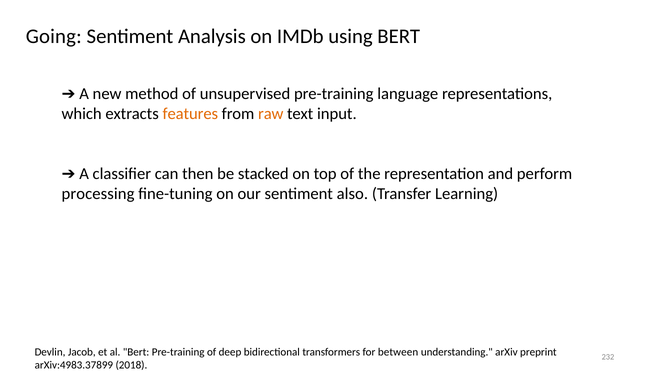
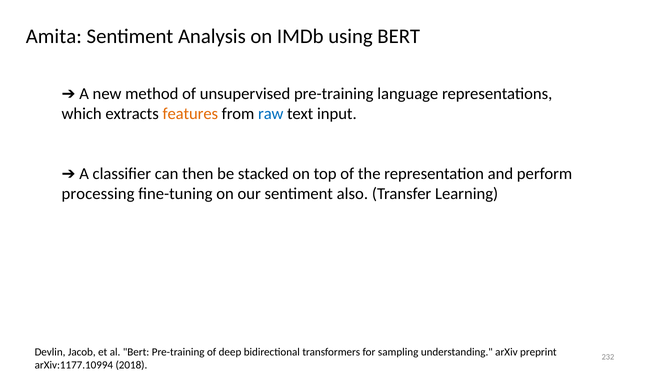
Going: Going -> Amita (54, 36)
raw colour: orange -> blue (271, 114)
between: between -> sampling (398, 352)
arXiv:4983.37899: arXiv:4983.37899 -> arXiv:1177.10994 (74, 365)
